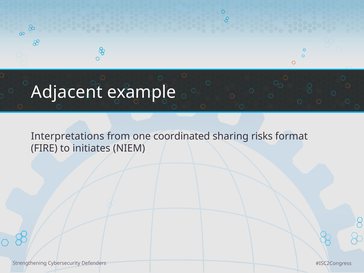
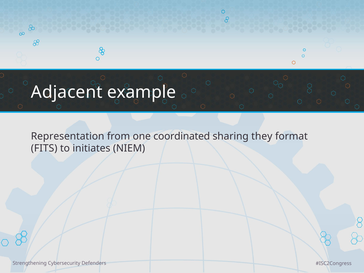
Interpretations: Interpretations -> Representation (68, 136)
risks: risks -> they (262, 136)
FIRE: FIRE -> FITS (44, 148)
